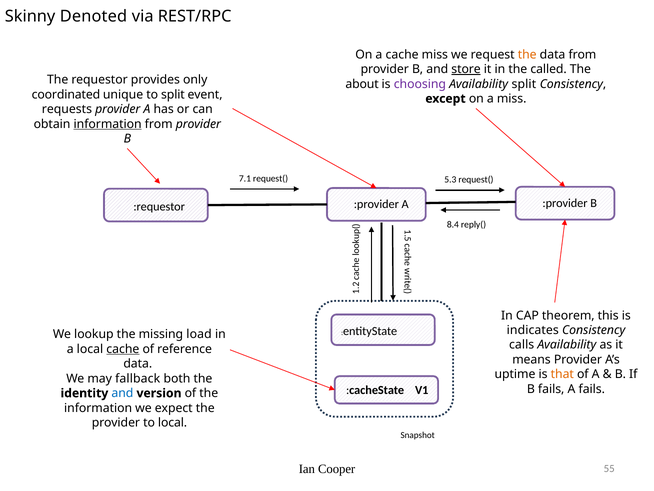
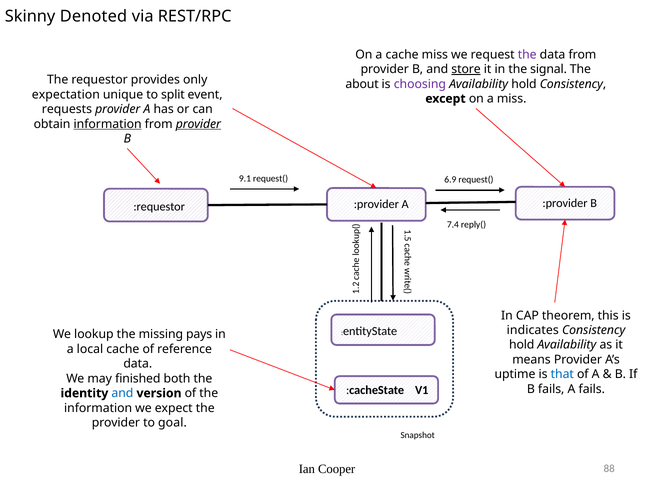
the colour: orange -> purple (527, 54)
called: called -> signal (549, 69)
Availability split: split -> hold (524, 84)
coordinated: coordinated -> expectation (66, 95)
provider underline: none -> present (198, 124)
7.1: 7.1 -> 9.1 (245, 178)
5.3: 5.3 -> 6.9 (450, 179)
8.4: 8.4 -> 7.4 (453, 224)
load: load -> pays (199, 334)
calls: calls -> hold (522, 345)
cache underline: present -> none (123, 349)
that colour: orange -> blue (562, 374)
fallback: fallback -> finished (138, 378)
to local: local -> goal (172, 422)
55: 55 -> 88 (609, 468)
